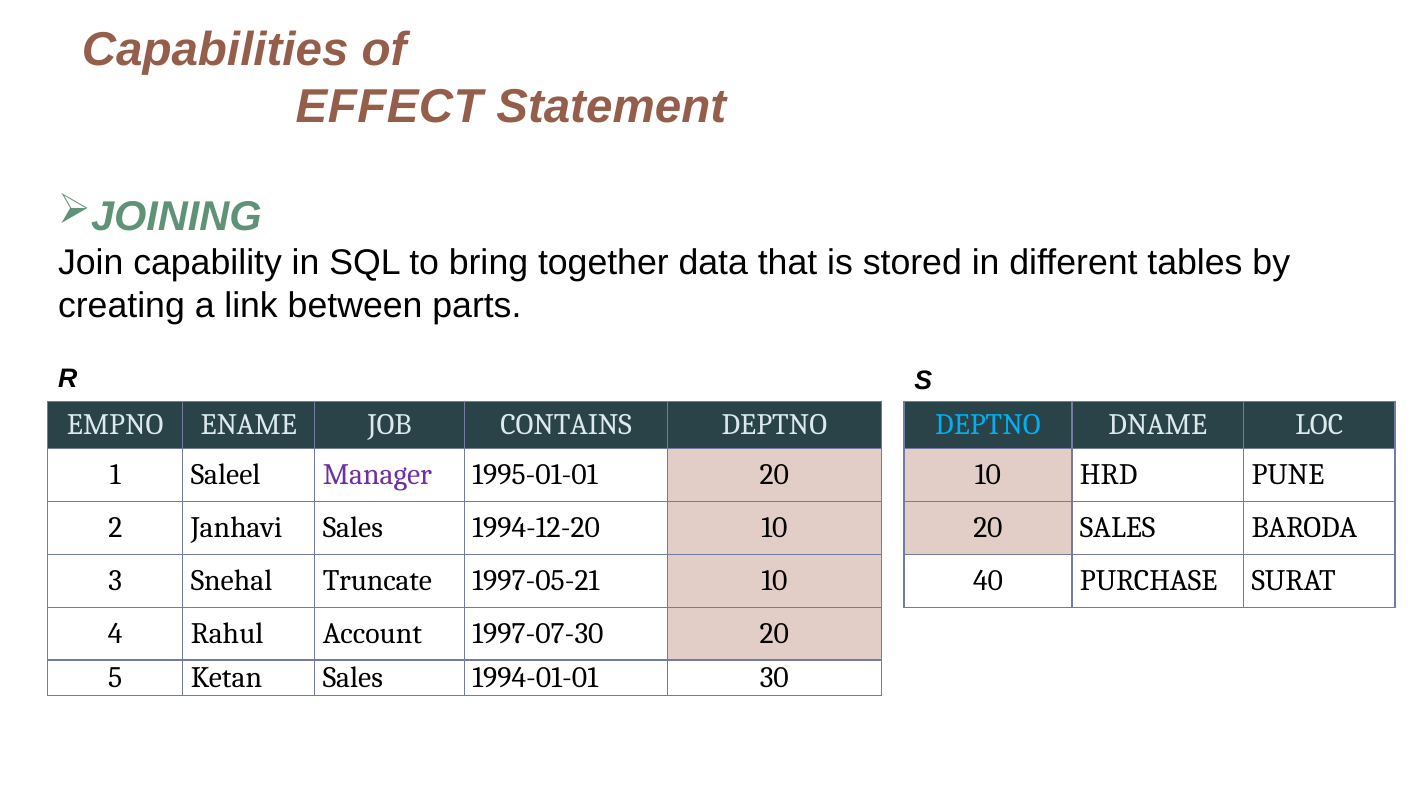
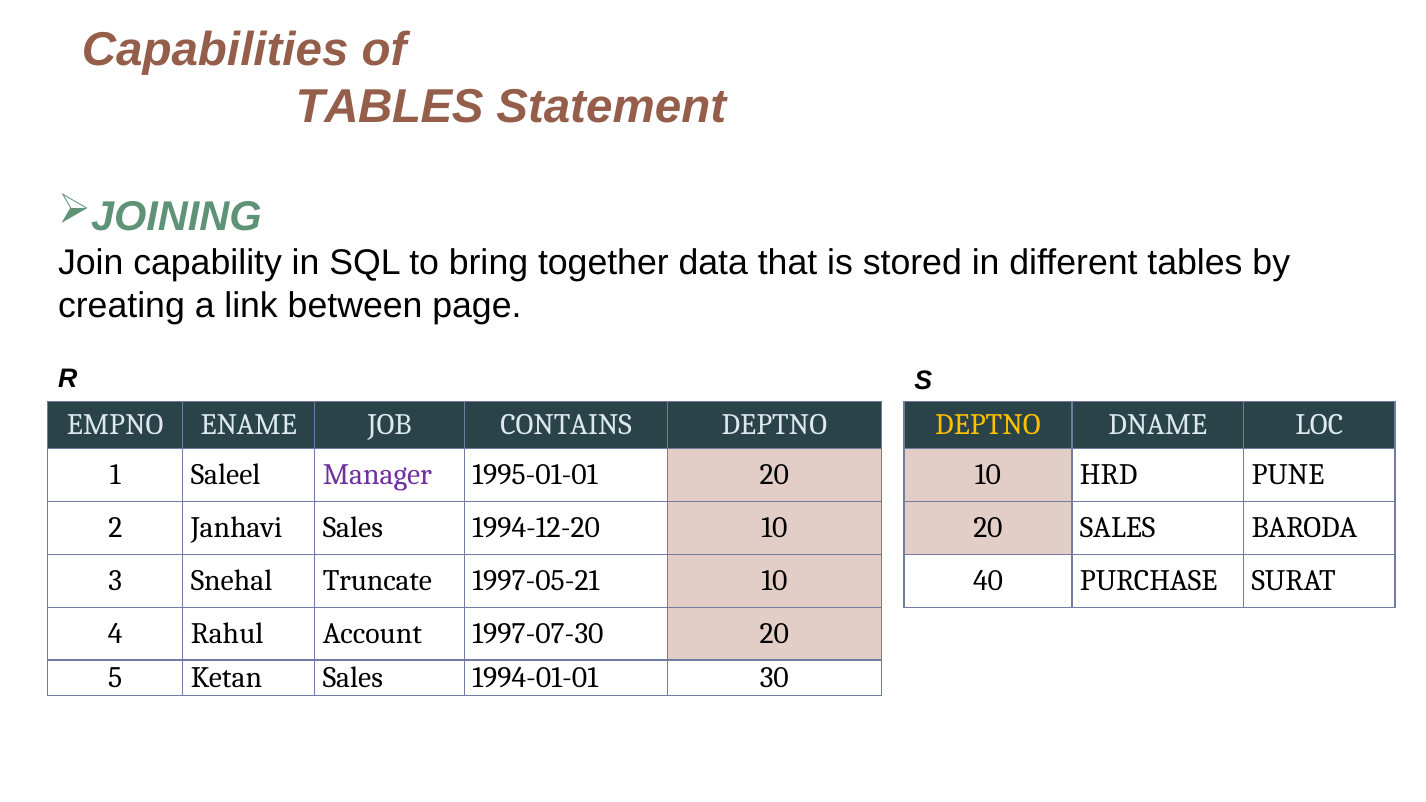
EFFECT: EFFECT -> TABLES (390, 107)
parts: parts -> page (477, 305)
DEPTNO colour: light blue -> yellow (988, 425)
